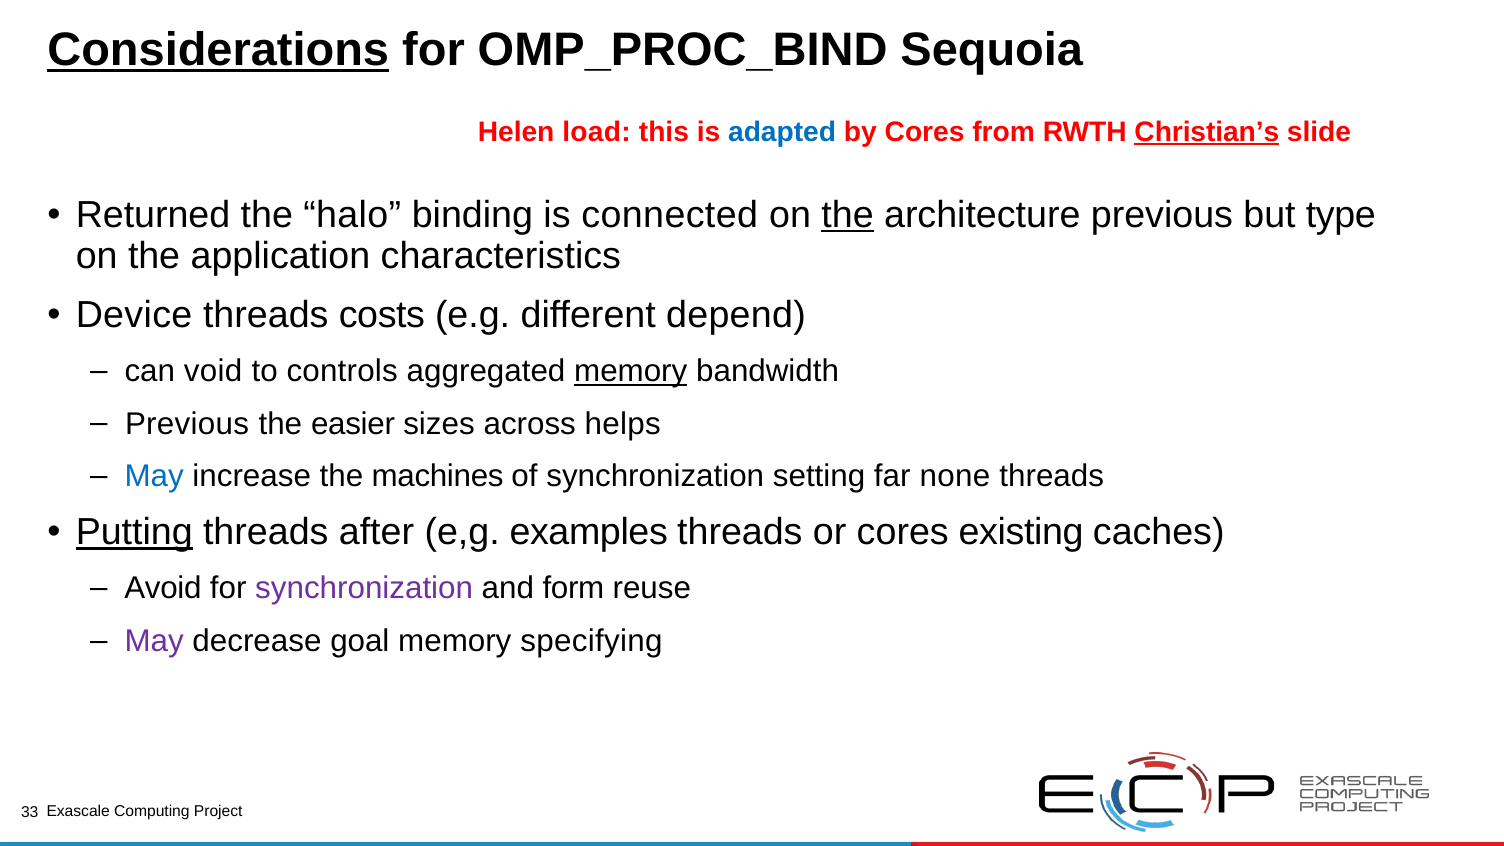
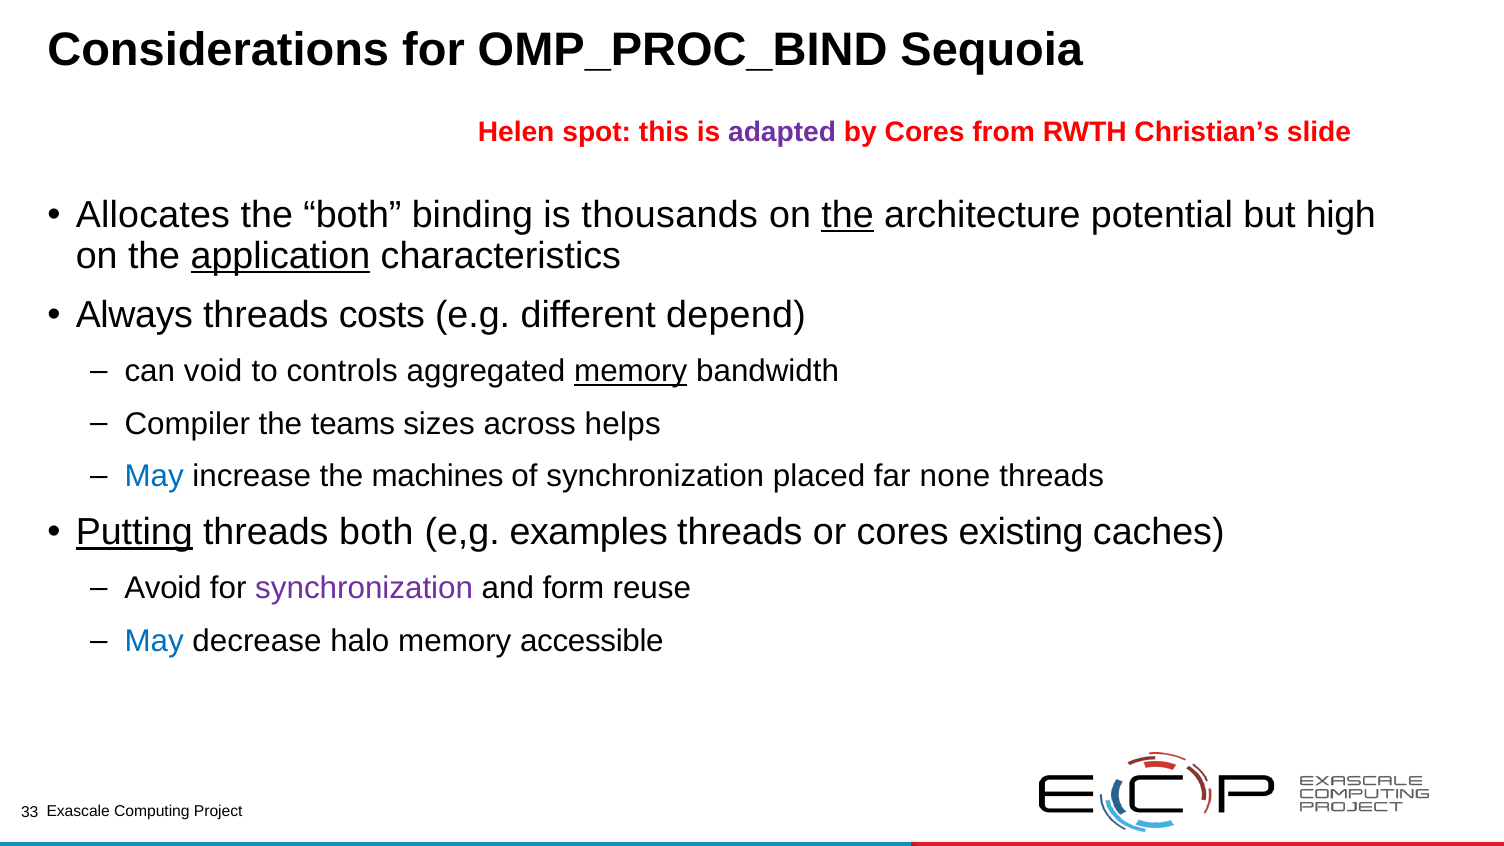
Considerations underline: present -> none (218, 50)
load: load -> spot (597, 132)
adapted colour: blue -> purple (782, 132)
Christian’s underline: present -> none (1207, 132)
Returned: Returned -> Allocates (153, 215)
the halo: halo -> both (352, 215)
connected: connected -> thousands (670, 215)
architecture previous: previous -> potential (1162, 215)
type: type -> high (1341, 215)
application underline: none -> present (280, 256)
Device: Device -> Always (134, 315)
Previous: Previous -> Compiler (187, 424)
easier: easier -> teams (353, 424)
setting: setting -> placed (819, 476)
threads after: after -> both (376, 532)
May colour: purple -> blue (154, 641)
goal: goal -> halo (360, 641)
specifying: specifying -> accessible (592, 641)
